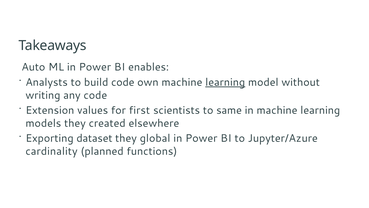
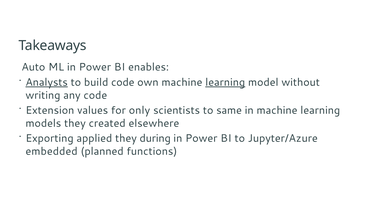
Analysts underline: none -> present (47, 82)
first: first -> only (139, 110)
dataset: dataset -> applied (94, 138)
global: global -> during (155, 138)
cardinality: cardinality -> embedded (52, 151)
